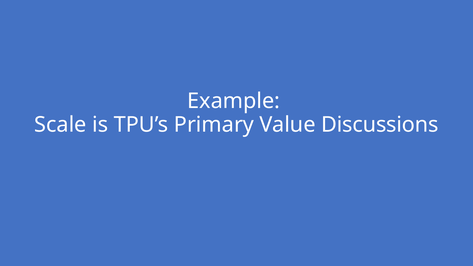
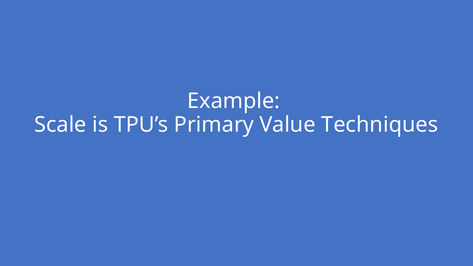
Discussions: Discussions -> Techniques (380, 125)
